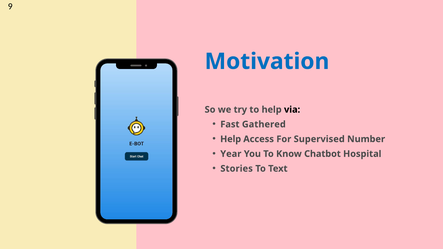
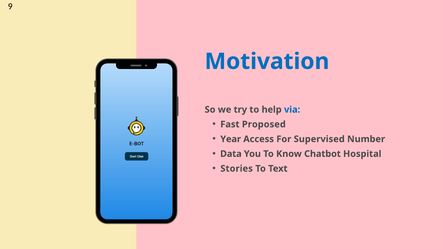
via colour: black -> blue (292, 110)
Gathered: Gathered -> Proposed (264, 124)
Help: Help -> Year (231, 139)
Year: Year -> Data (231, 154)
